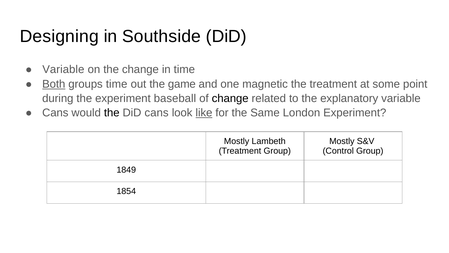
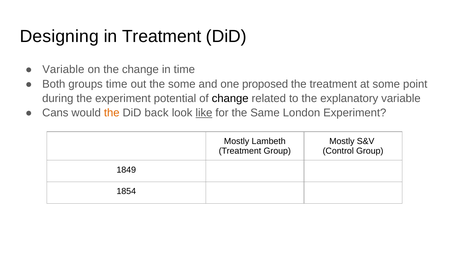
in Southside: Southside -> Treatment (162, 36)
Both underline: present -> none (54, 84)
the game: game -> some (182, 84)
magnetic: magnetic -> proposed (265, 84)
baseball: baseball -> potential (175, 98)
the colour: black -> orange (112, 113)
DiD cans: cans -> back (157, 113)
